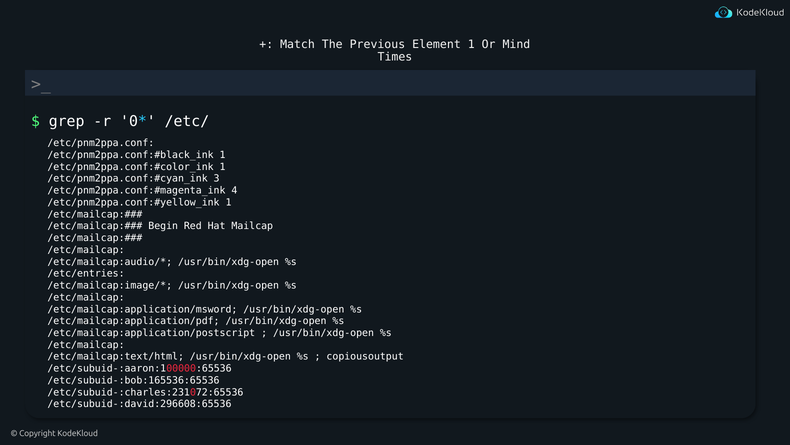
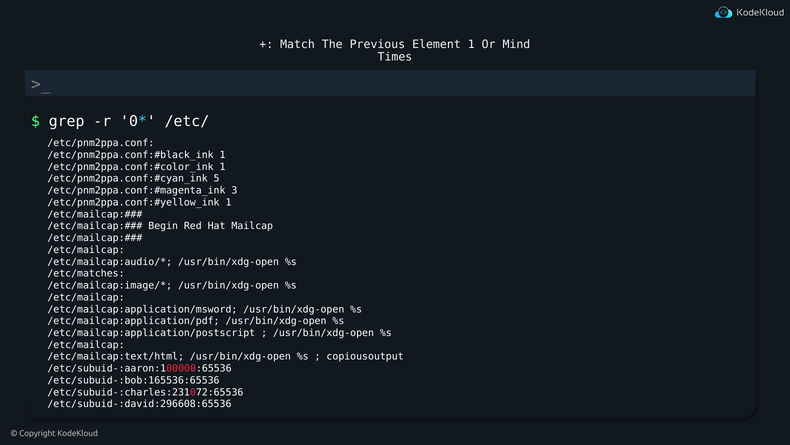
3: 3 -> 5 (217, 178)
4: 4 -> 3 (234, 190)
/etc/entries: /etc/entries -> /etc/matches (86, 273)
